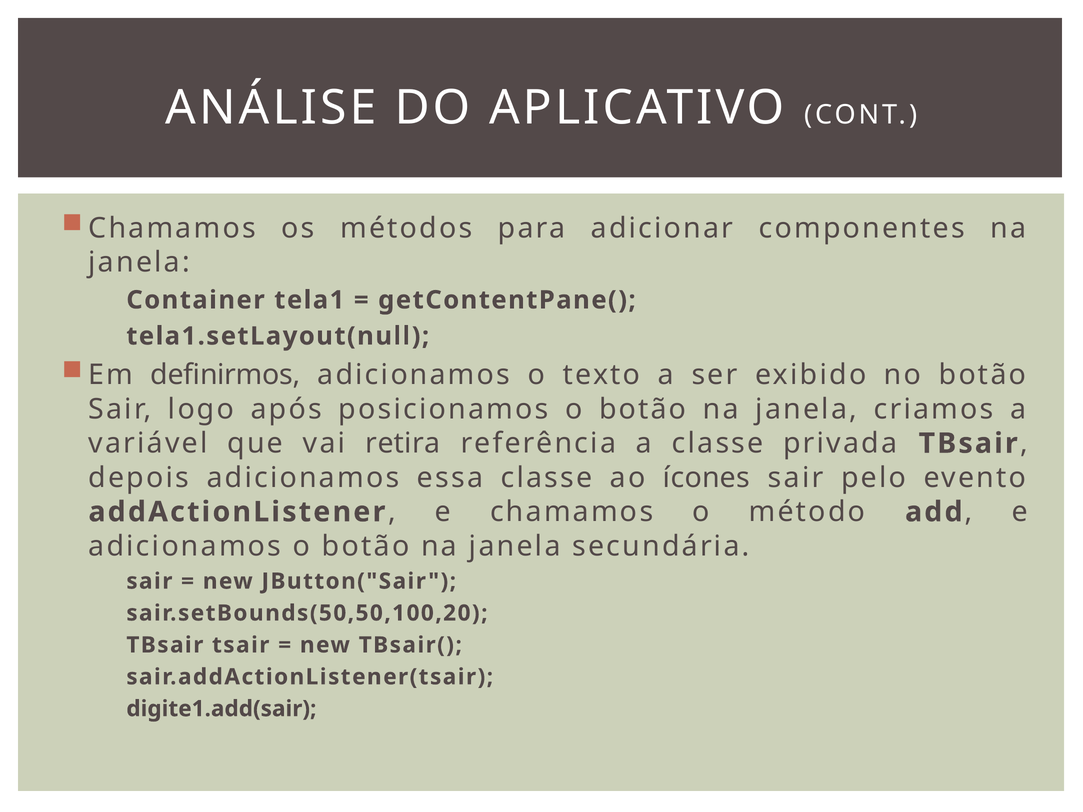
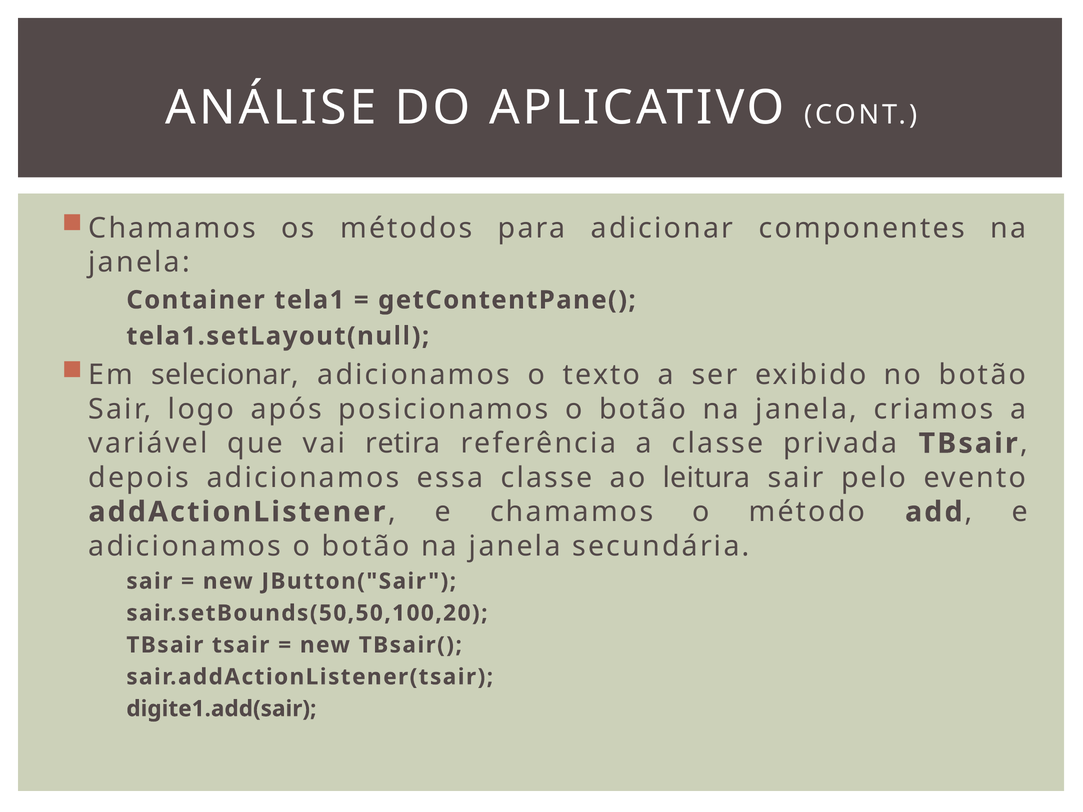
definirmos: definirmos -> selecionar (225, 375)
ícones: ícones -> leitura (707, 478)
